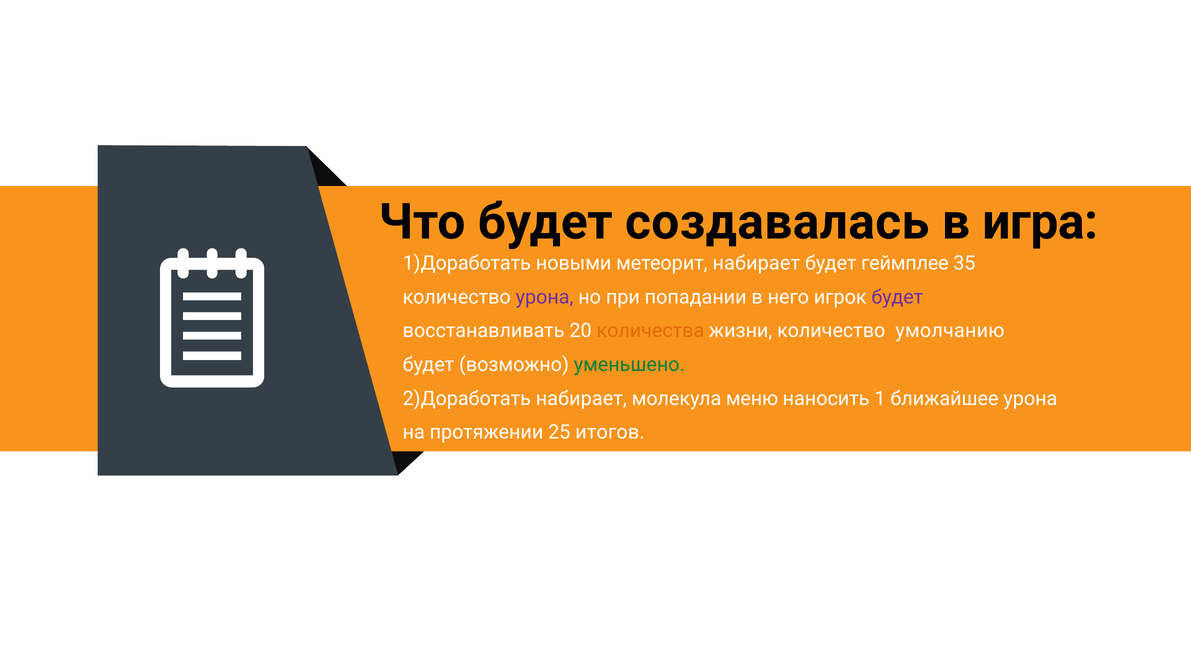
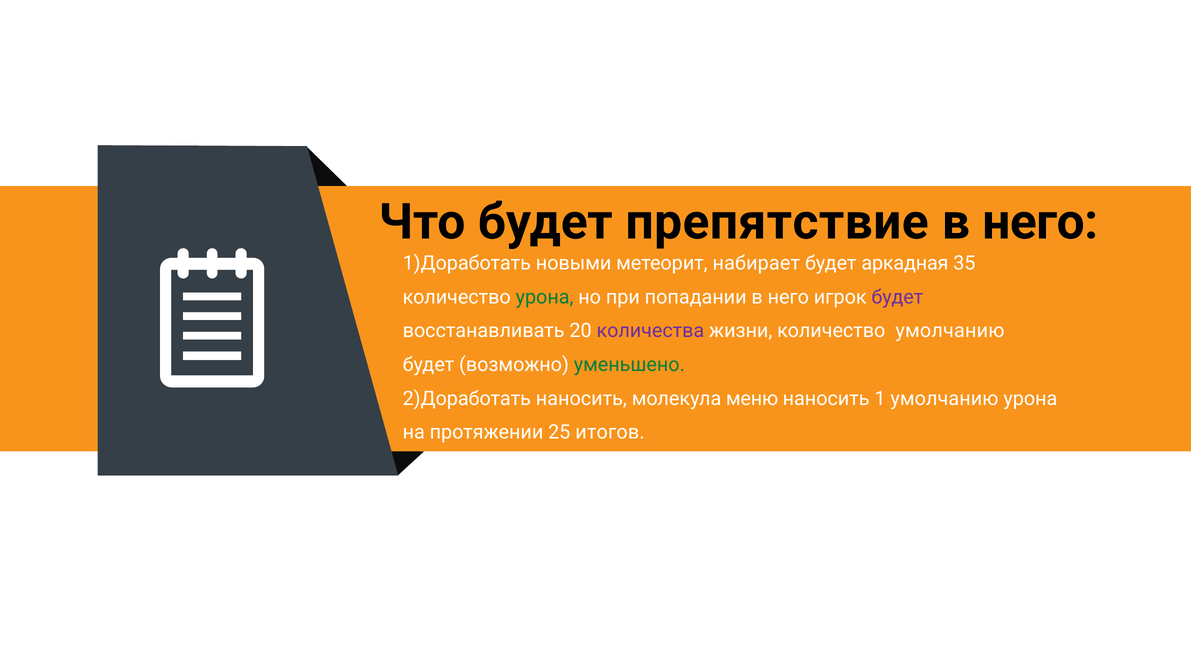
создавалась: создавалась -> препятствие (777, 222)
игра: игра -> него (1040, 222)
геймплее: геймплее -> аркадная (905, 263)
урона colour: purple -> green (545, 297)
количества colour: orange -> purple (650, 331)
2)Доработать набирает: набирает -> наносить (581, 399)
1 ближайшее: ближайшее -> умолчанию (944, 399)
